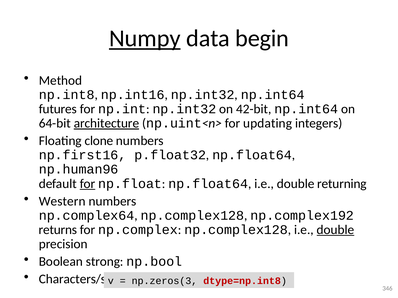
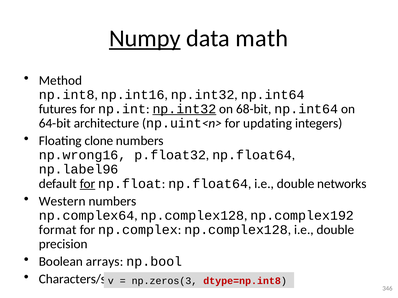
begin: begin -> math (262, 39)
np.int32 underline: none -> present (184, 109)
42-bit: 42-bit -> 68-bit (254, 109)
architecture underline: present -> none (106, 123)
np.first16: np.first16 -> np.wrong16 (83, 155)
np.human96: np.human96 -> np.label96 (79, 170)
returning: returning -> networks (342, 184)
returns: returns -> format (58, 230)
double underline: present -> none (335, 230)
strong: strong -> arrays (105, 262)
